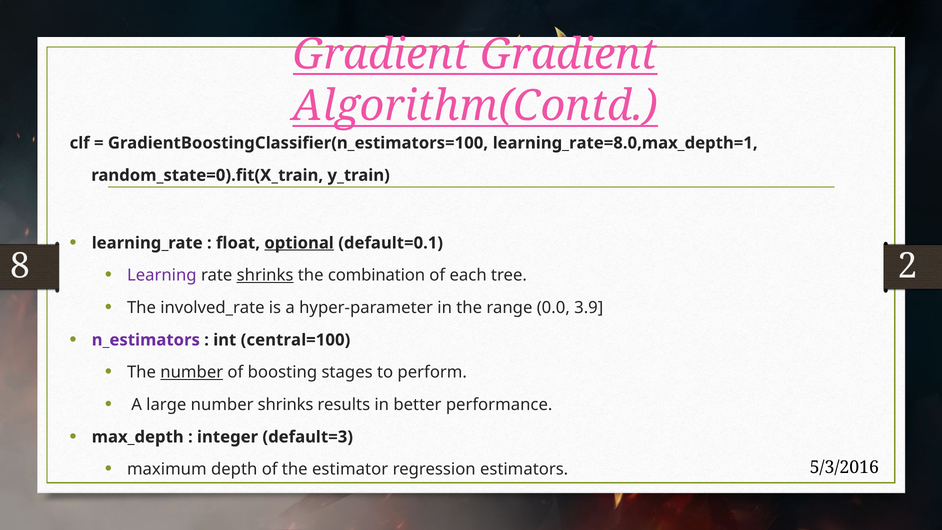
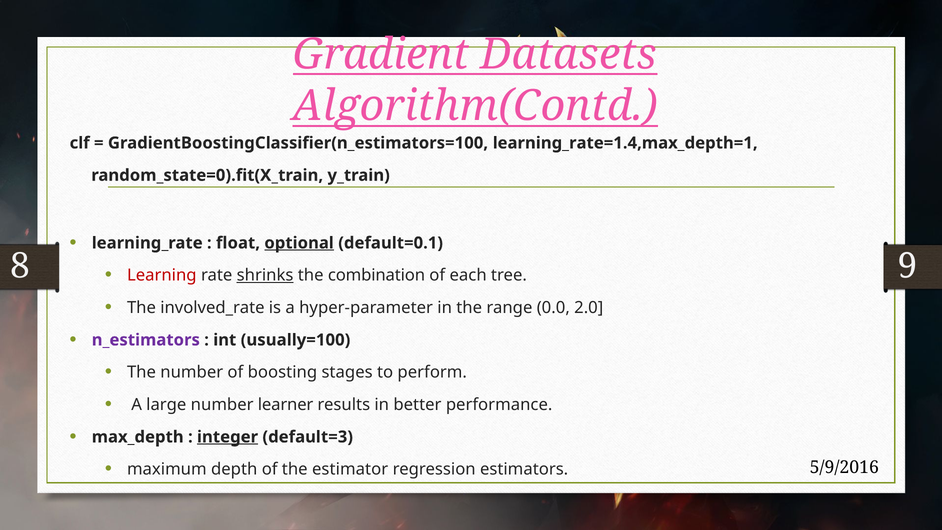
Gradient Gradient: Gradient -> Datasets (569, 54)
learning_rate=8.0,max_depth=1: learning_rate=8.0,max_depth=1 -> learning_rate=1.4,max_depth=1 (625, 143)
2: 2 -> 9 (908, 266)
Learning colour: purple -> red (162, 275)
3.9: 3.9 -> 2.0 (589, 308)
central=100: central=100 -> usually=100 (296, 340)
number underline: present -> none (192, 372)
number shrinks: shrinks -> learner (286, 405)
integer underline: none -> present (228, 437)
5/3/2016: 5/3/2016 -> 5/9/2016 (844, 467)
